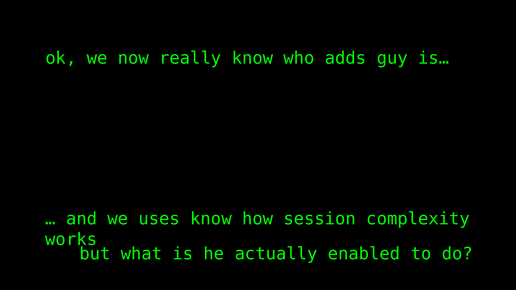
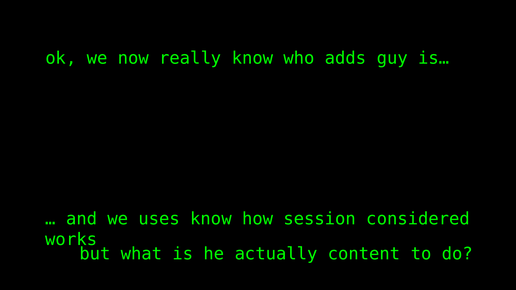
complexity: complexity -> considered (418, 219)
enabled: enabled -> content (364, 254)
